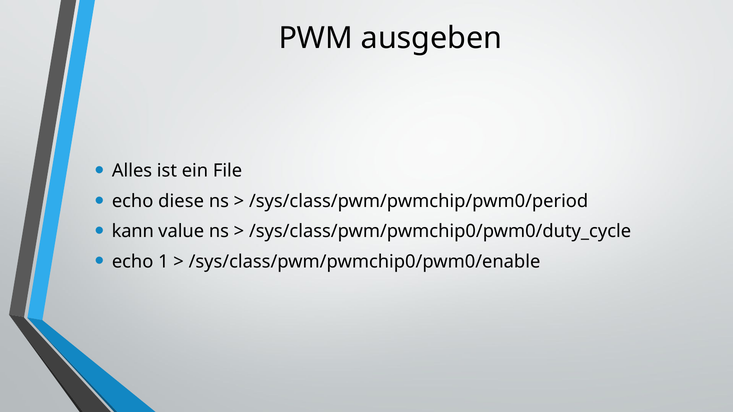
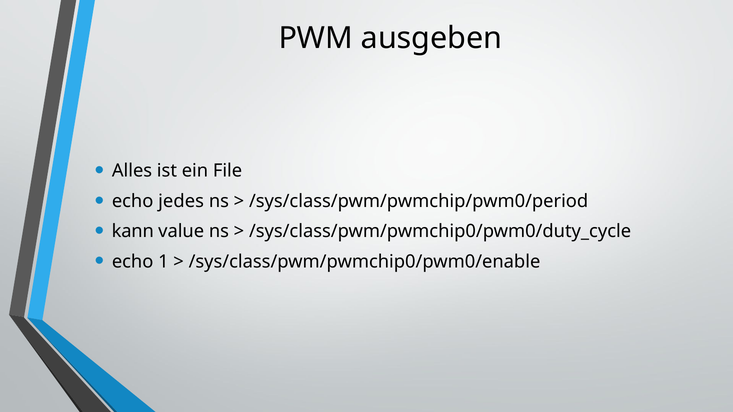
diese: diese -> jedes (181, 201)
